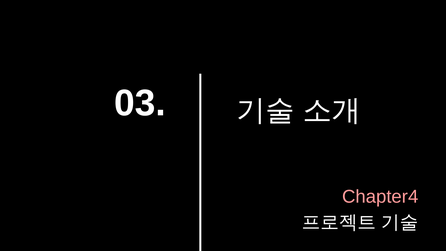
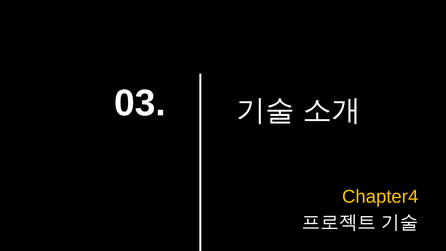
Chapter4 colour: pink -> yellow (380, 197)
